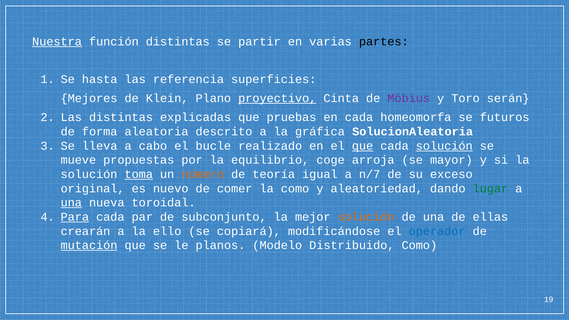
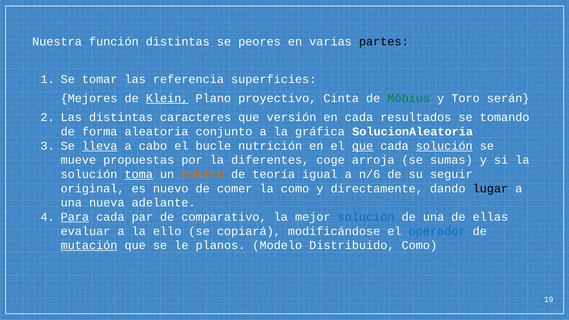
Nuestra underline: present -> none (57, 41)
partir: partir -> peores (259, 41)
hasta: hasta -> tomar (100, 79)
Klein underline: none -> present (167, 98)
proyectivo underline: present -> none (277, 98)
Möbius colour: purple -> green (409, 98)
explicadas: explicadas -> caracteres (196, 117)
pruebas: pruebas -> versión (291, 117)
homeomorfa: homeomorfa -> resultados (416, 117)
futuros: futuros -> tomando (505, 117)
descrito: descrito -> conjunto (224, 132)
lleva underline: none -> present (100, 146)
realizado: realizado -> nutrición (270, 146)
equilibrio: equilibrio -> diferentes (270, 160)
mayor: mayor -> sumas (451, 160)
n/7: n/7 -> n/6 (370, 174)
exceso: exceso -> seguir (451, 174)
aleatoriedad: aleatoriedad -> directamente (377, 188)
lugar colour: green -> black (490, 188)
una underline: present -> none (71, 203)
toroidal: toroidal -> adelante (164, 203)
subconjunto: subconjunto -> comparativo (224, 217)
solución colour: orange -> blue (366, 217)
crearán: crearán -> evaluar (85, 231)
